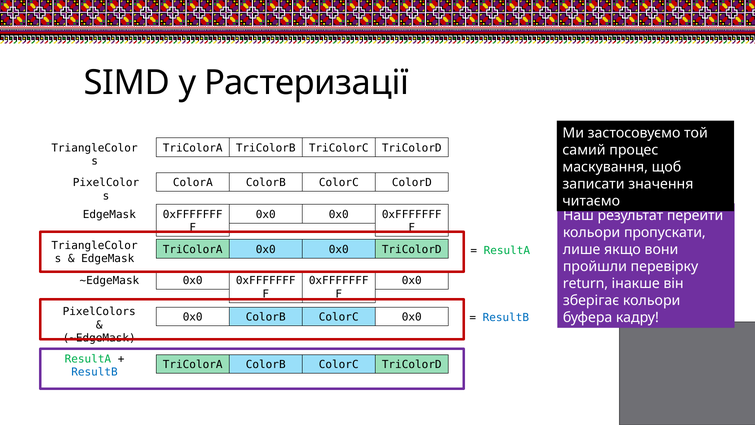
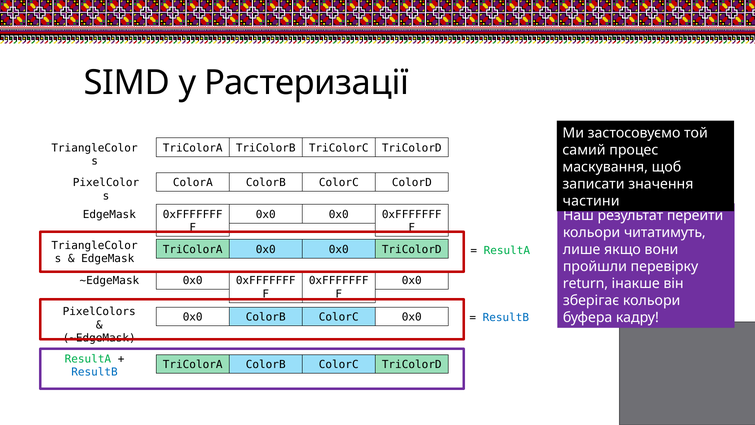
читаємо: читаємо -> частини (591, 201)
пропускати: пропускати -> читатимуть (665, 232)
